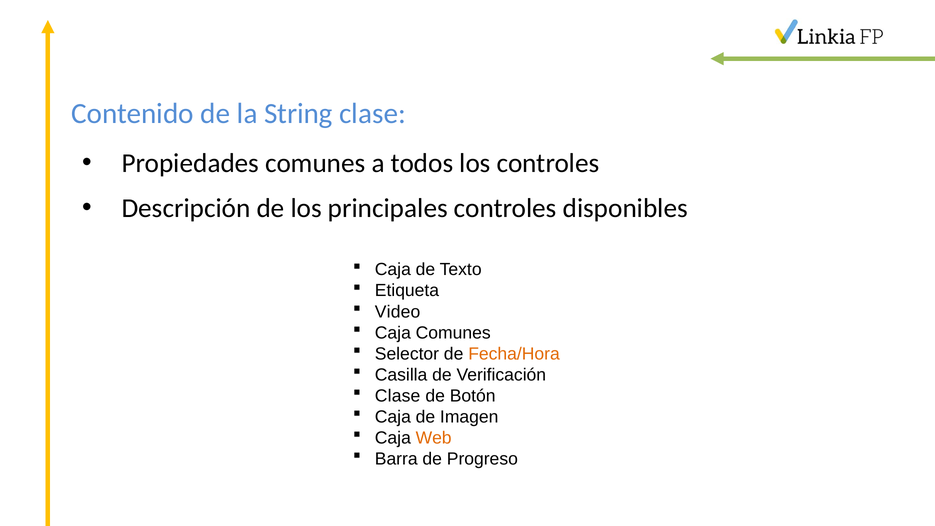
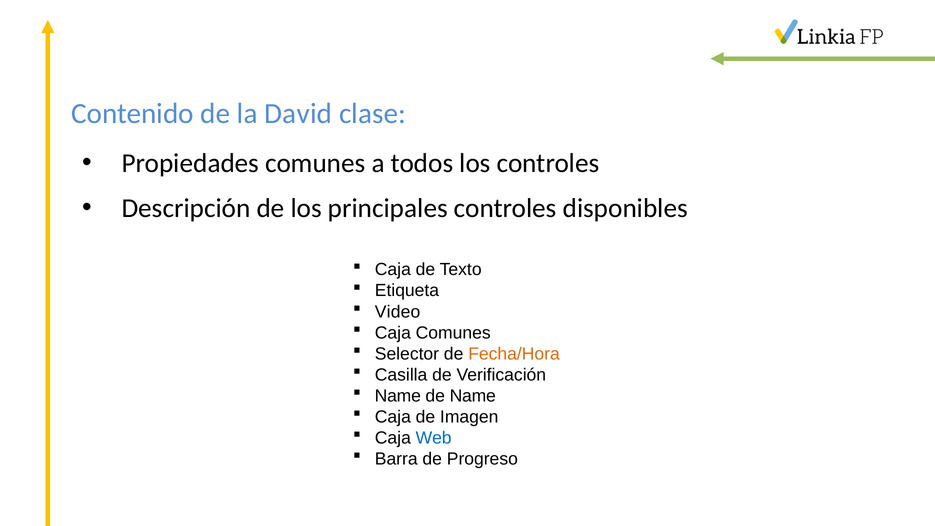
String: String -> David (298, 113)
Clase: Clase -> Name (398, 396)
de Botón: Botón -> Name (473, 396)
Web colour: orange -> blue (434, 438)
